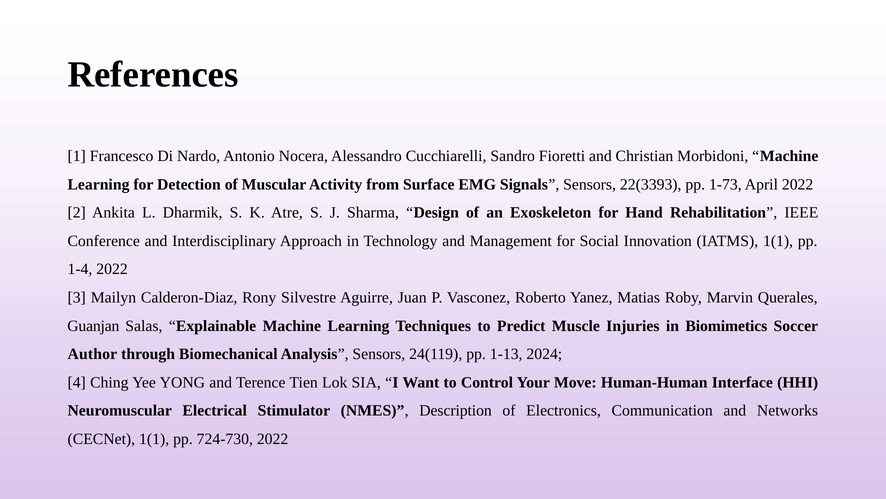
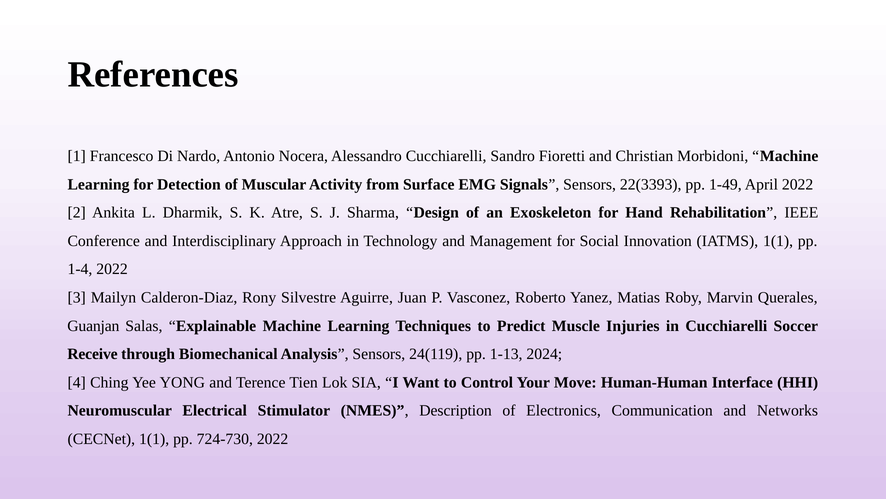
1-73: 1-73 -> 1-49 (725, 184)
in Biomimetics: Biomimetics -> Cucchiarelli (726, 325)
Author: Author -> Receive (92, 354)
